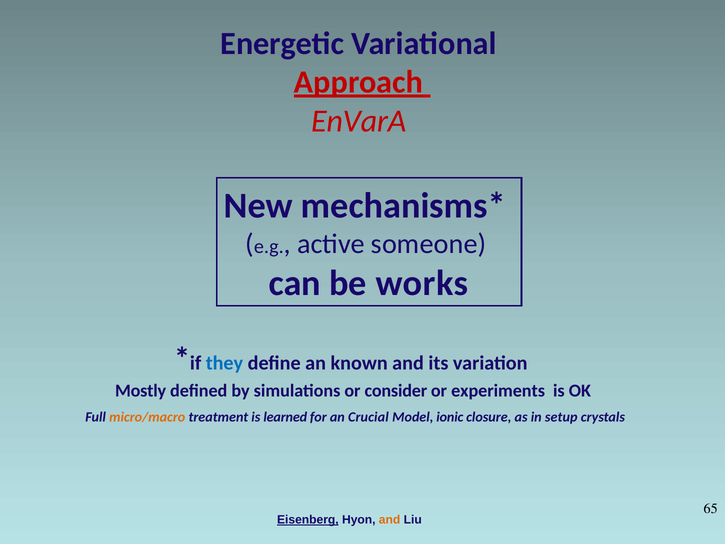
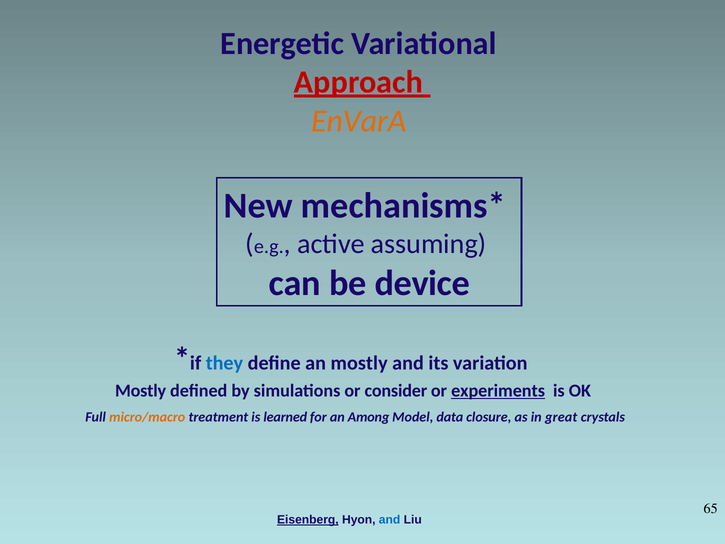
EnVarA colour: red -> orange (359, 121)
someone: someone -> assuming (429, 244)
works: works -> device (422, 283)
an known: known -> mostly (359, 363)
experiments underline: none -> present (498, 390)
Crucial: Crucial -> Among (369, 417)
ionic: ionic -> data (450, 417)
setup: setup -> great (561, 417)
and colour: orange -> blue (390, 519)
